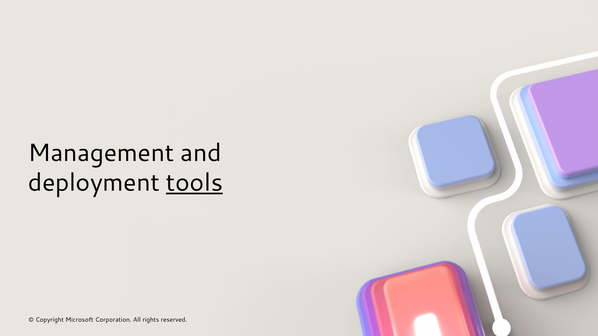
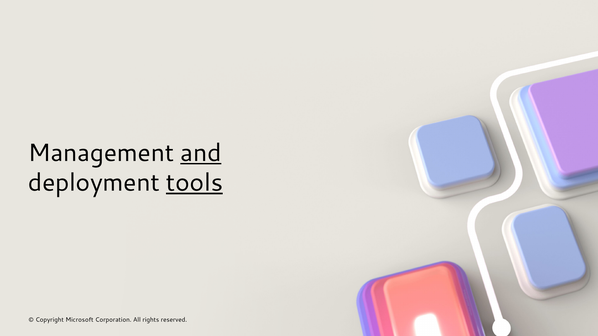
and underline: none -> present (201, 153)
